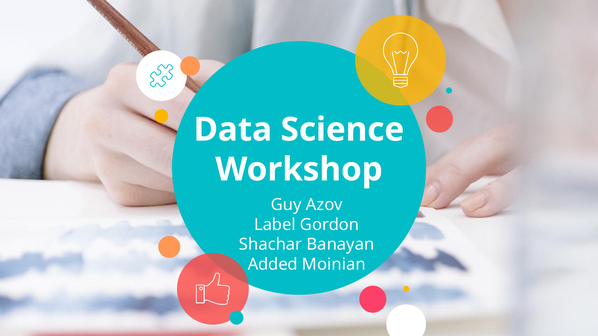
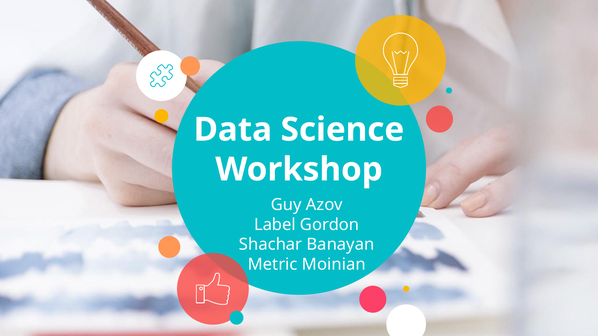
Added: Added -> Metric (273, 265)
